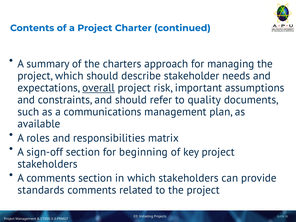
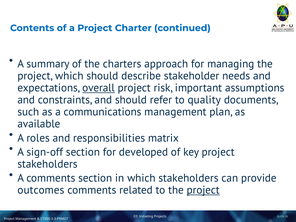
beginning: beginning -> developed (144, 152)
standards: standards -> outcomes (41, 190)
project underline: none -> present (203, 190)
